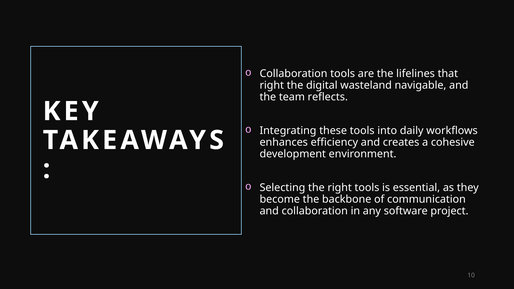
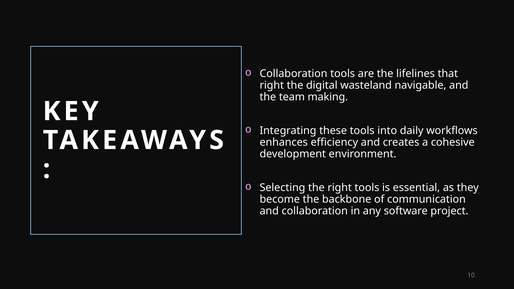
reflects: reflects -> making (328, 97)
